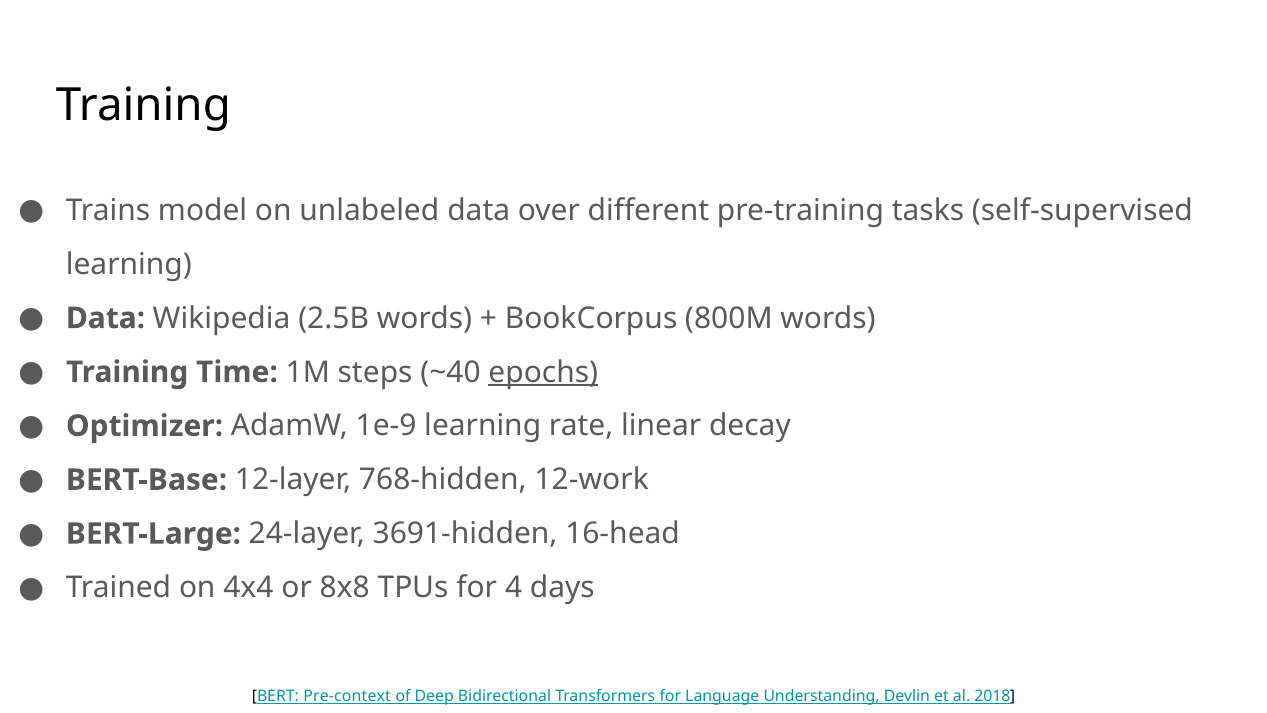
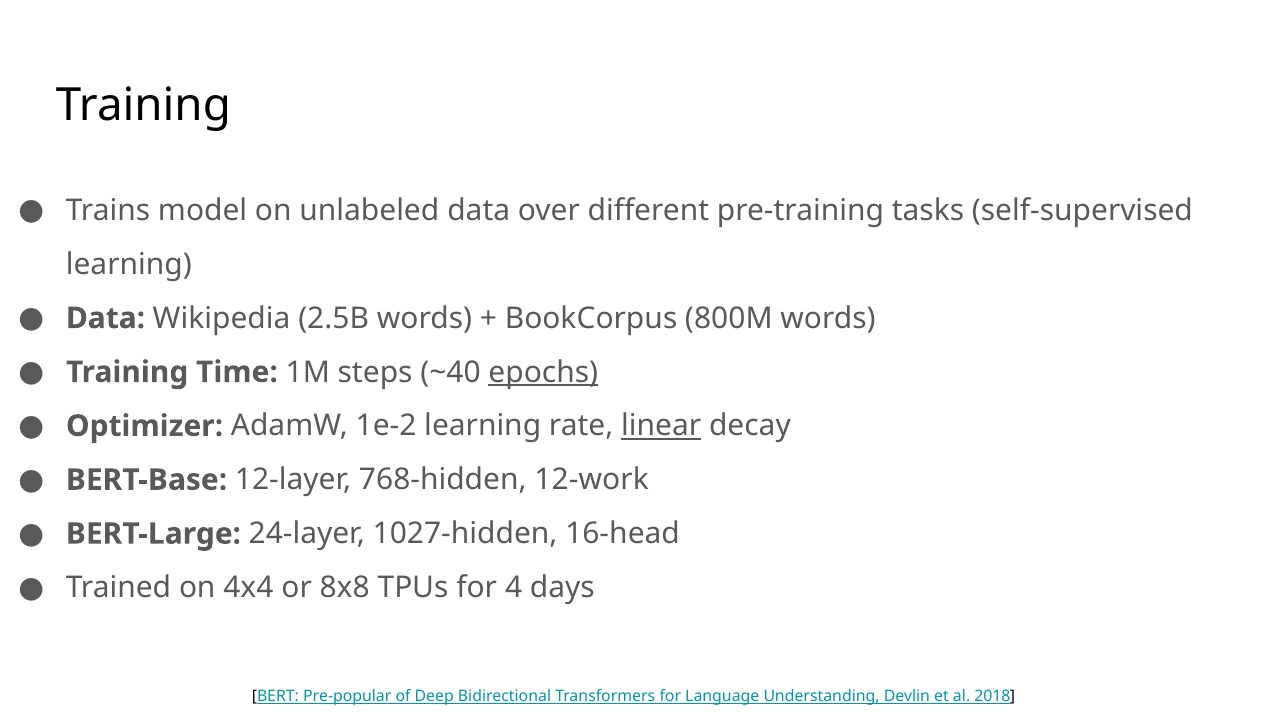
1e-9: 1e-9 -> 1e-2 (386, 426)
linear underline: none -> present (661, 426)
3691-hidden: 3691-hidden -> 1027-hidden (465, 534)
Pre-context: Pre-context -> Pre-popular (347, 696)
